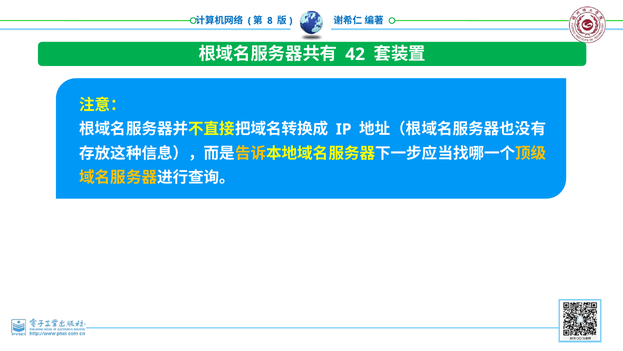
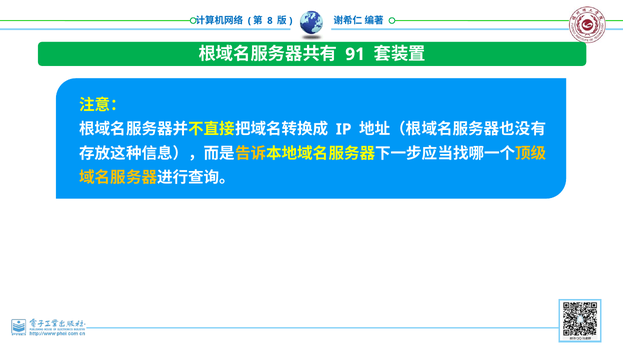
42: 42 -> 91 (355, 54)
